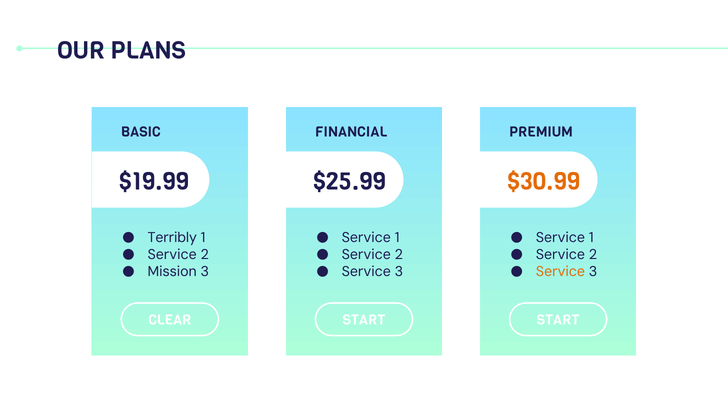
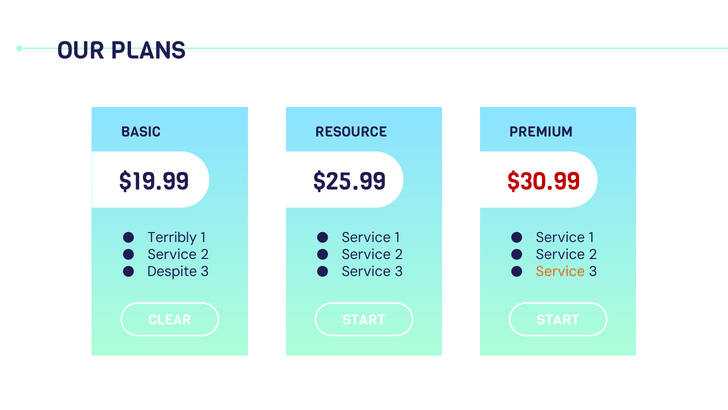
FINANCIAL: FINANCIAL -> RESOURCE (351, 132)
$30.99 colour: orange -> red (544, 181)
Mission: Mission -> Despite (172, 271)
